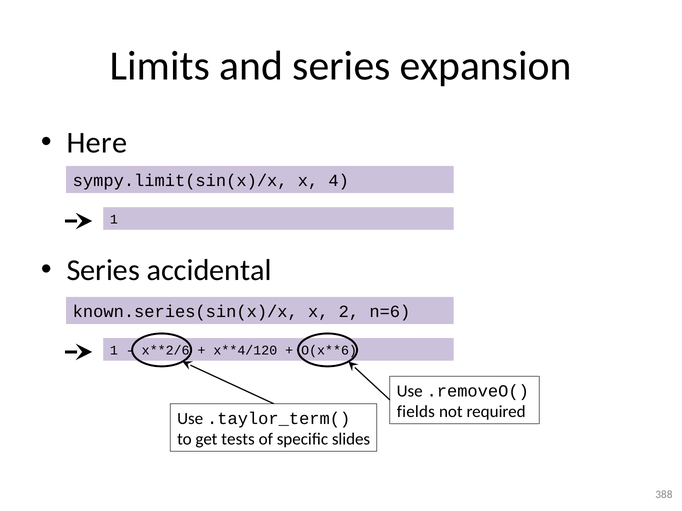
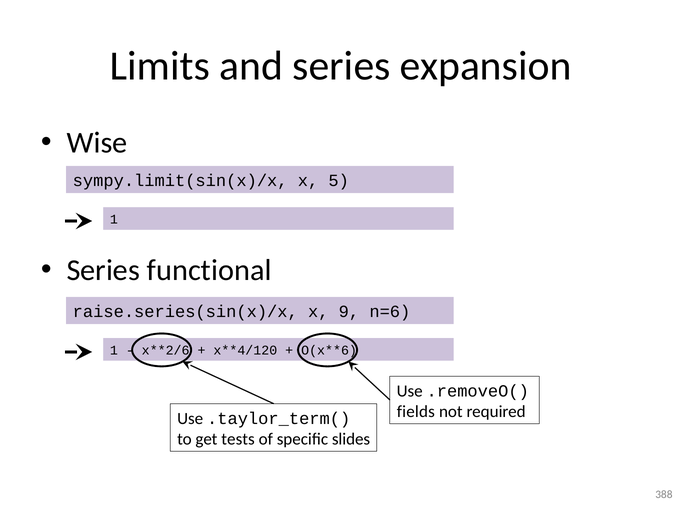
Here: Here -> Wise (97, 143)
4: 4 -> 5 (339, 181)
accidental: accidental -> functional (209, 270)
known.series(sin(x)/x: known.series(sin(x)/x -> raise.series(sin(x)/x (185, 312)
2: 2 -> 9 (349, 312)
